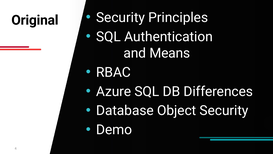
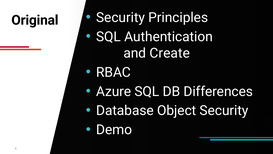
Means: Means -> Create (170, 53)
